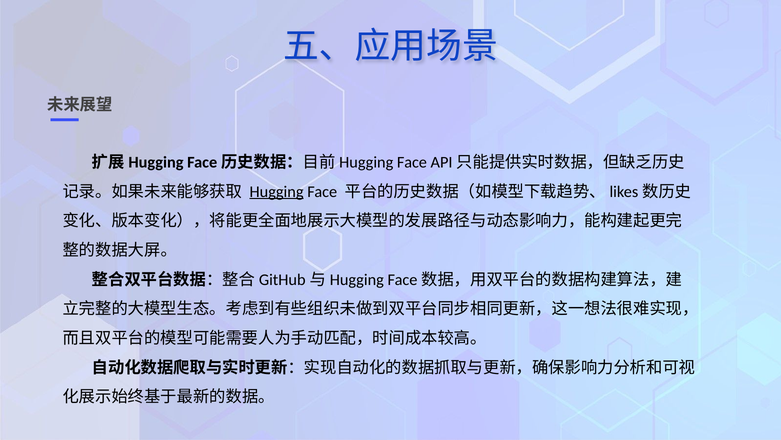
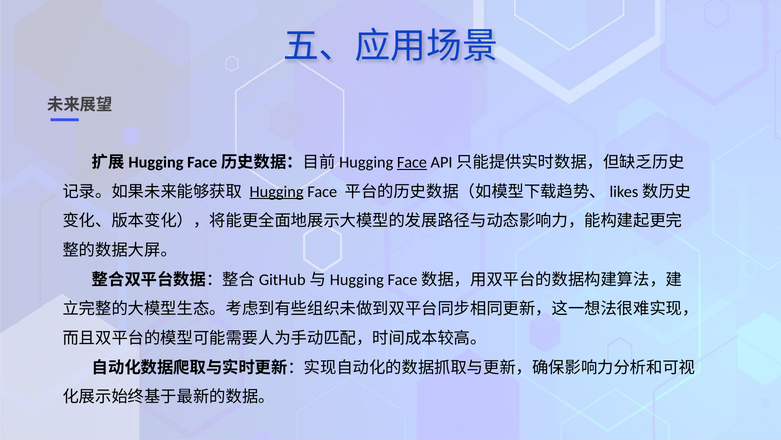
Face underline: none -> present (412, 162)
